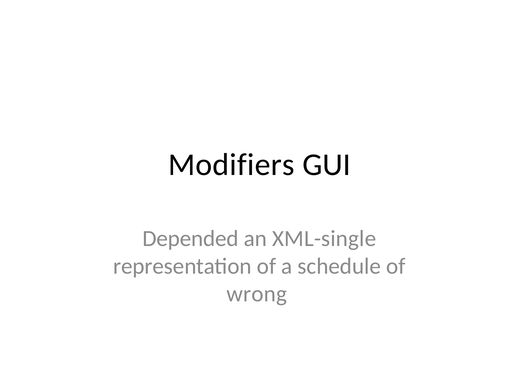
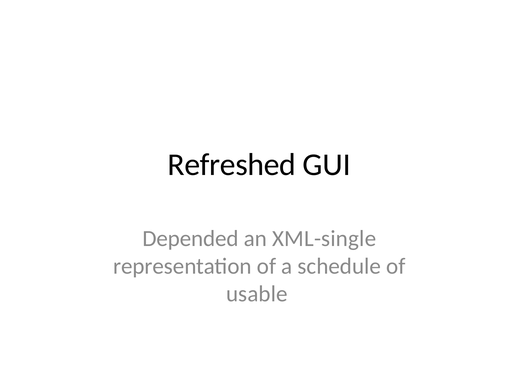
Modifiers: Modifiers -> Refreshed (232, 165)
wrong: wrong -> usable (257, 294)
